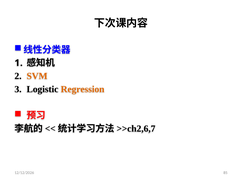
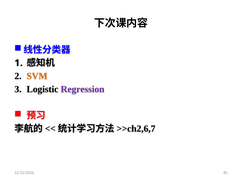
Regression colour: orange -> purple (83, 89)
